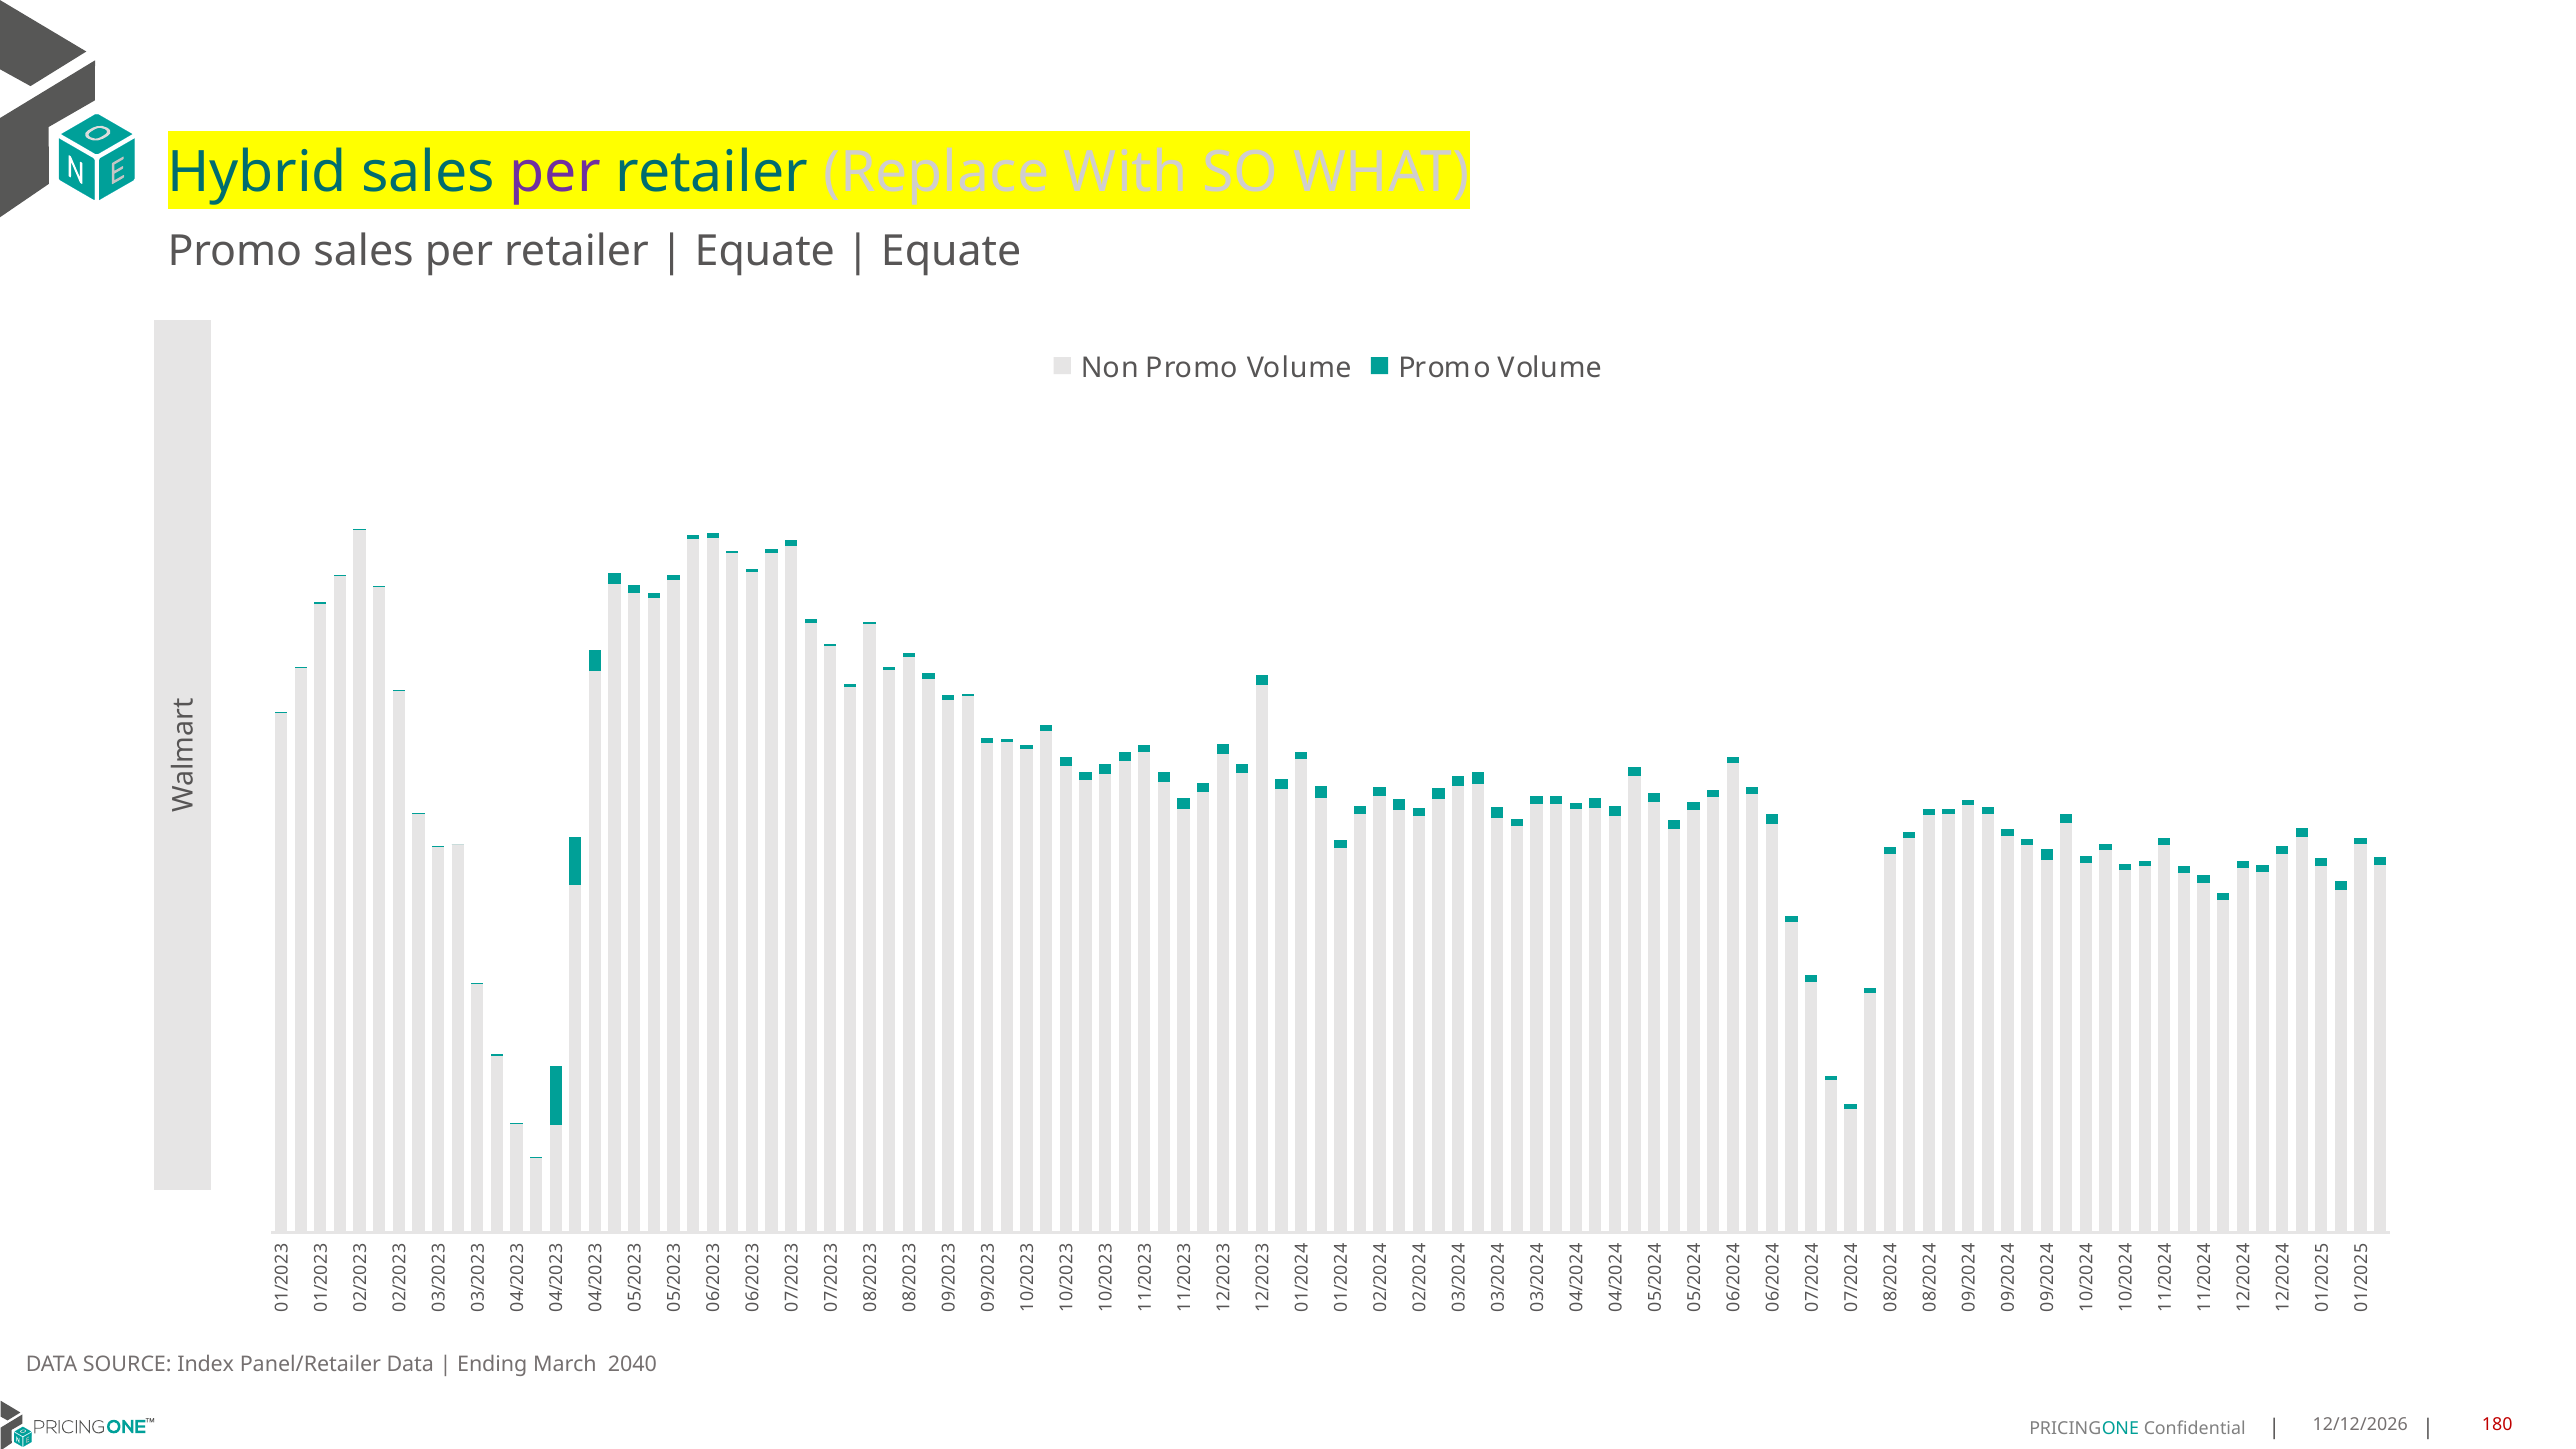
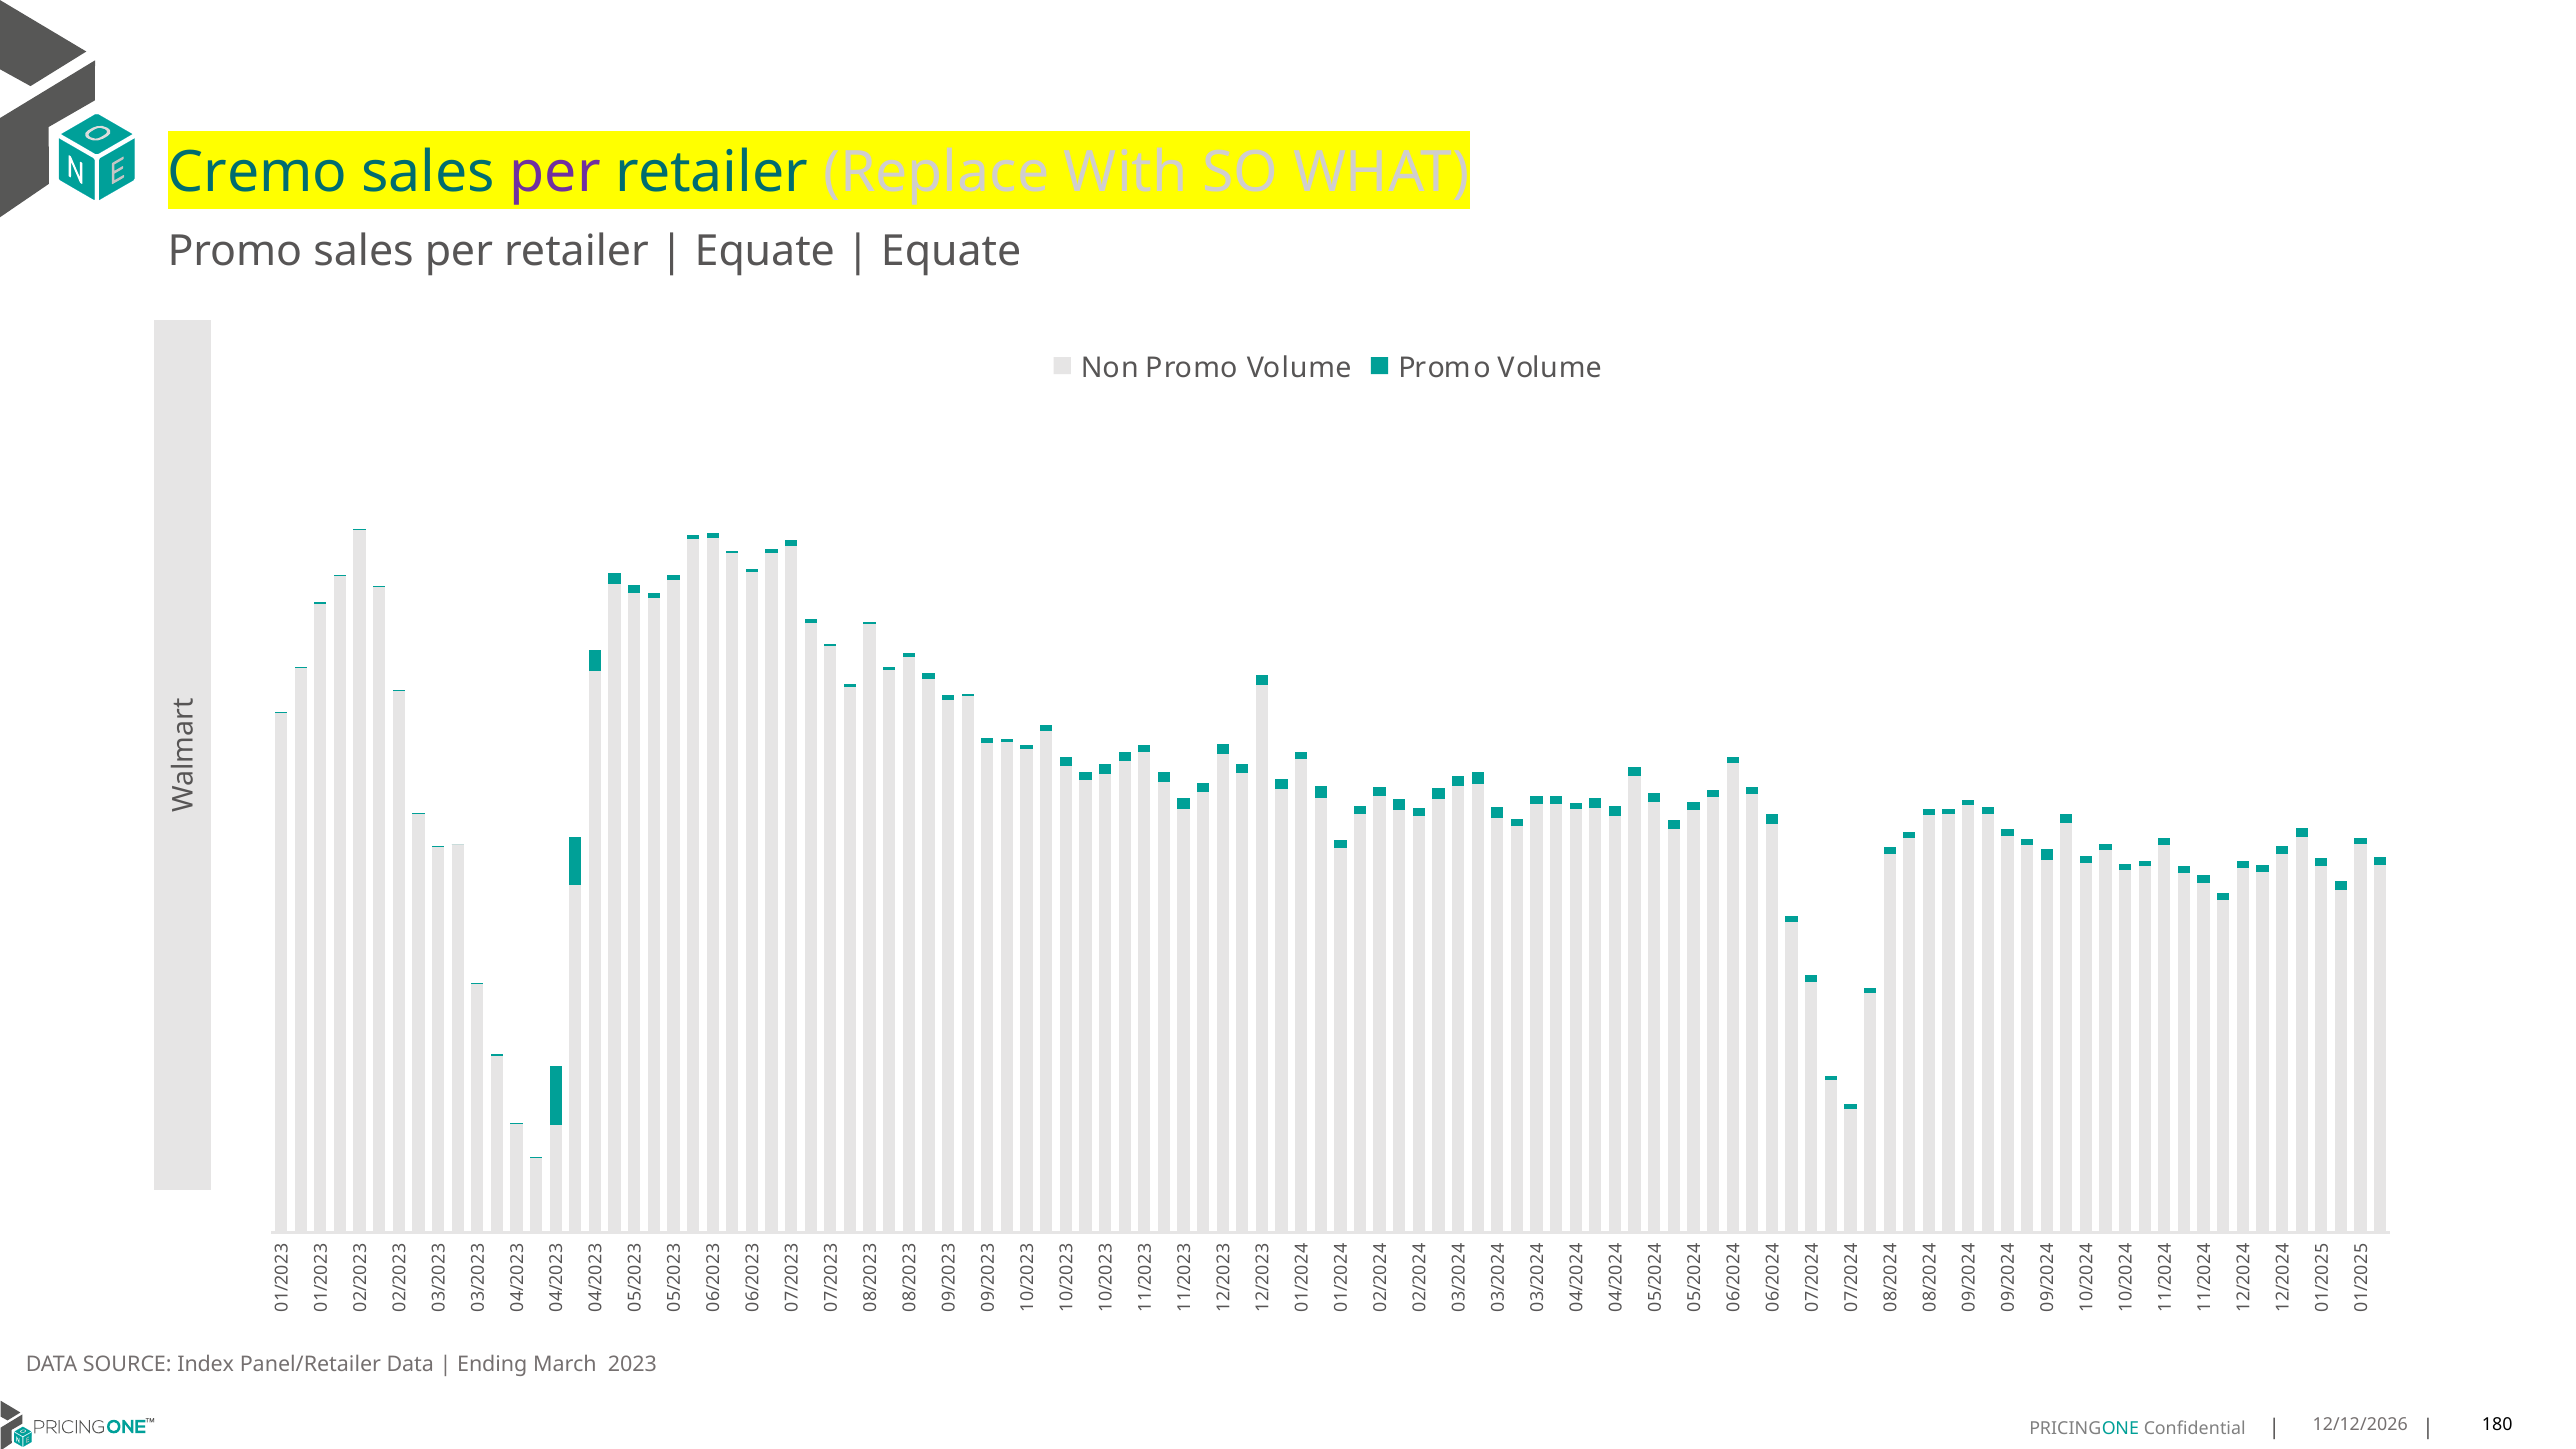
Hybrid: Hybrid -> Cremo (257, 173)
2040: 2040 -> 2023 (632, 1365)
180 colour: red -> black (2497, 1425)
